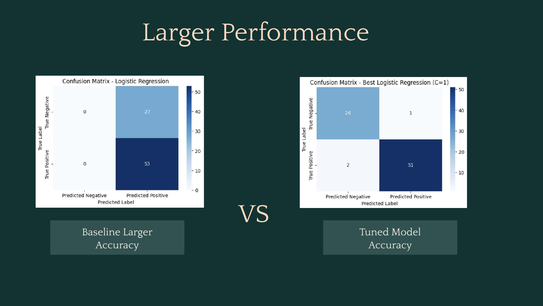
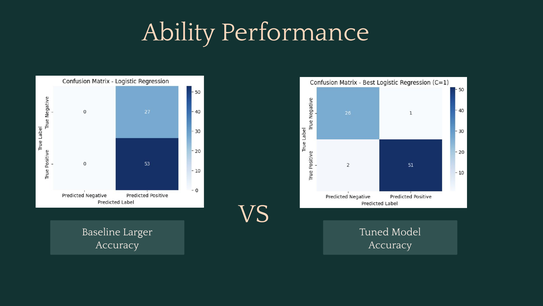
Larger: Larger -> Ability (179, 32)
